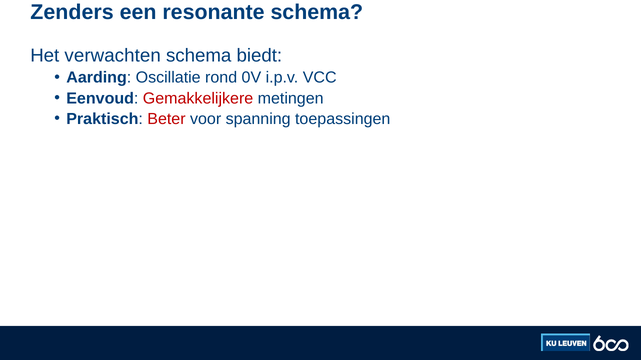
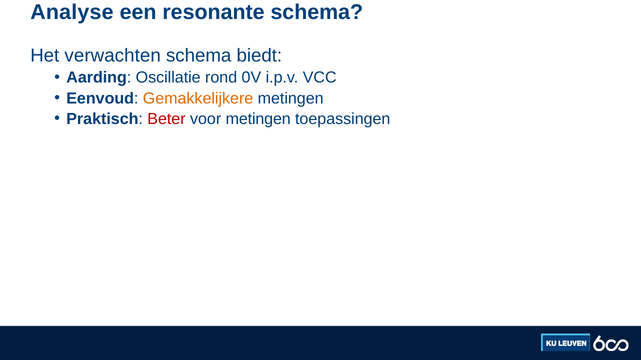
Zenders: Zenders -> Analyse (72, 12)
Gemakkelijkere colour: red -> orange (198, 98)
voor spanning: spanning -> metingen (258, 119)
